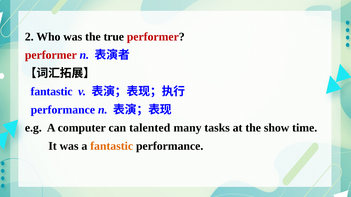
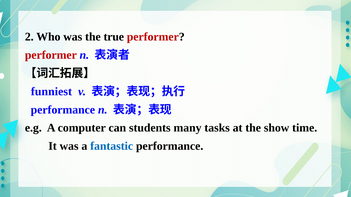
fantastic: fantastic -> funniest (51, 92)
talented: talented -> students (150, 128)
fantastic colour: orange -> blue (112, 146)
